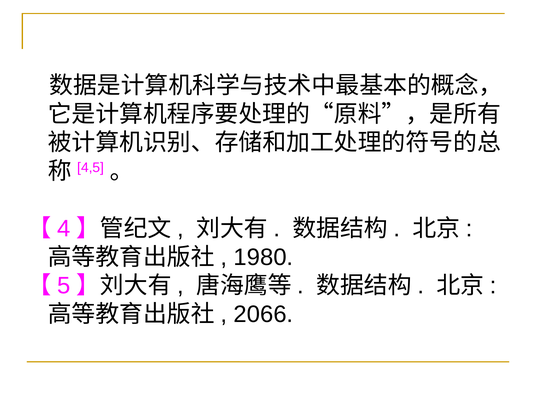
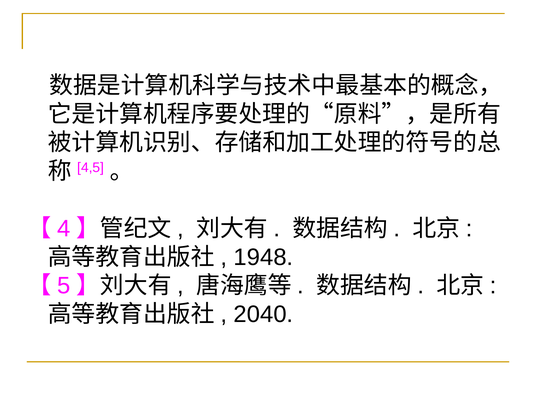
1980: 1980 -> 1948 (263, 257)
2066: 2066 -> 2040 (263, 314)
